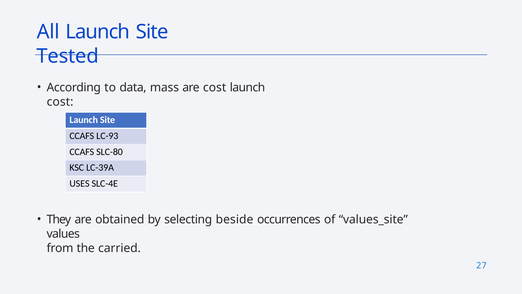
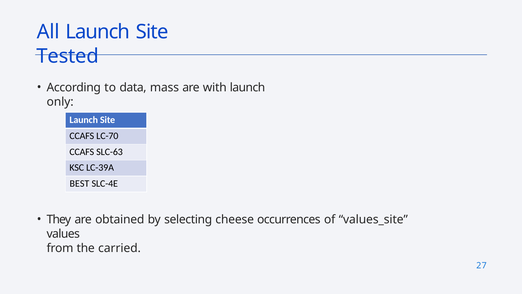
are cost: cost -> with (215, 87)
cost: cost -> only (60, 102)
LC-93: LC-93 -> LC-70 (107, 136)
SLC-80: SLC-80 -> SLC-63 (110, 152)
USES: USES -> BEST (79, 183)
beside: beside -> cheese (235, 219)
